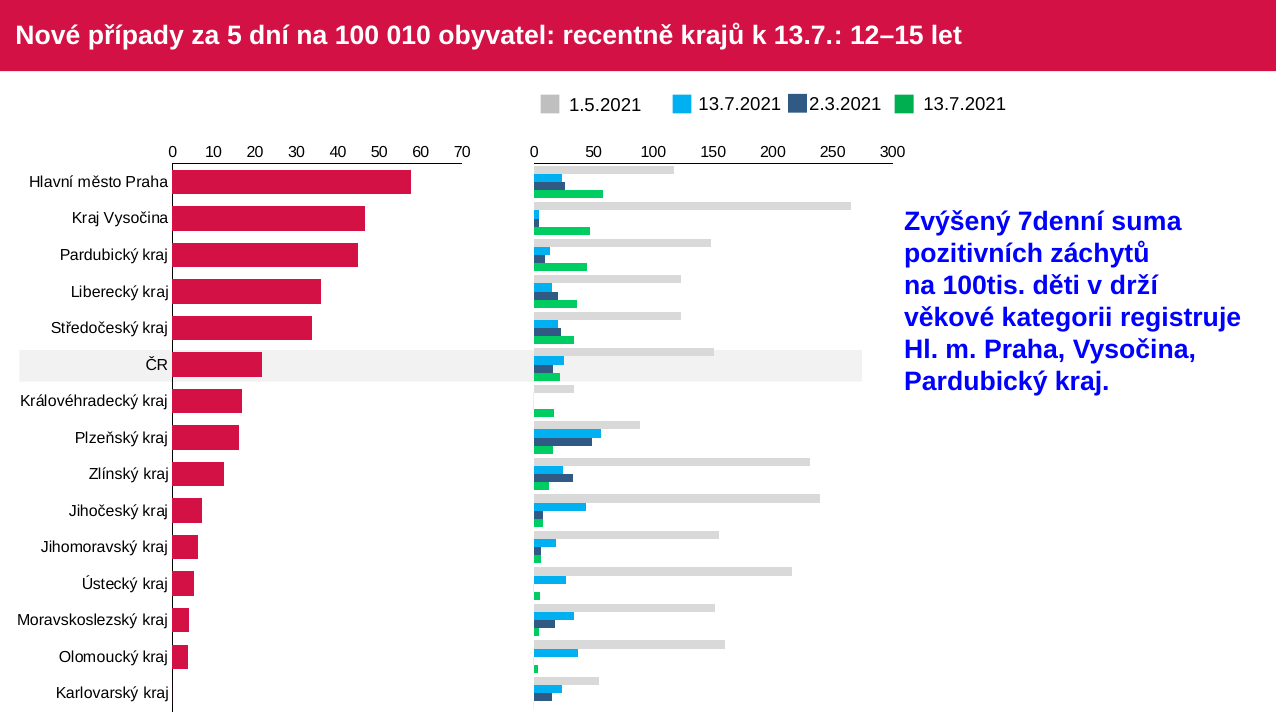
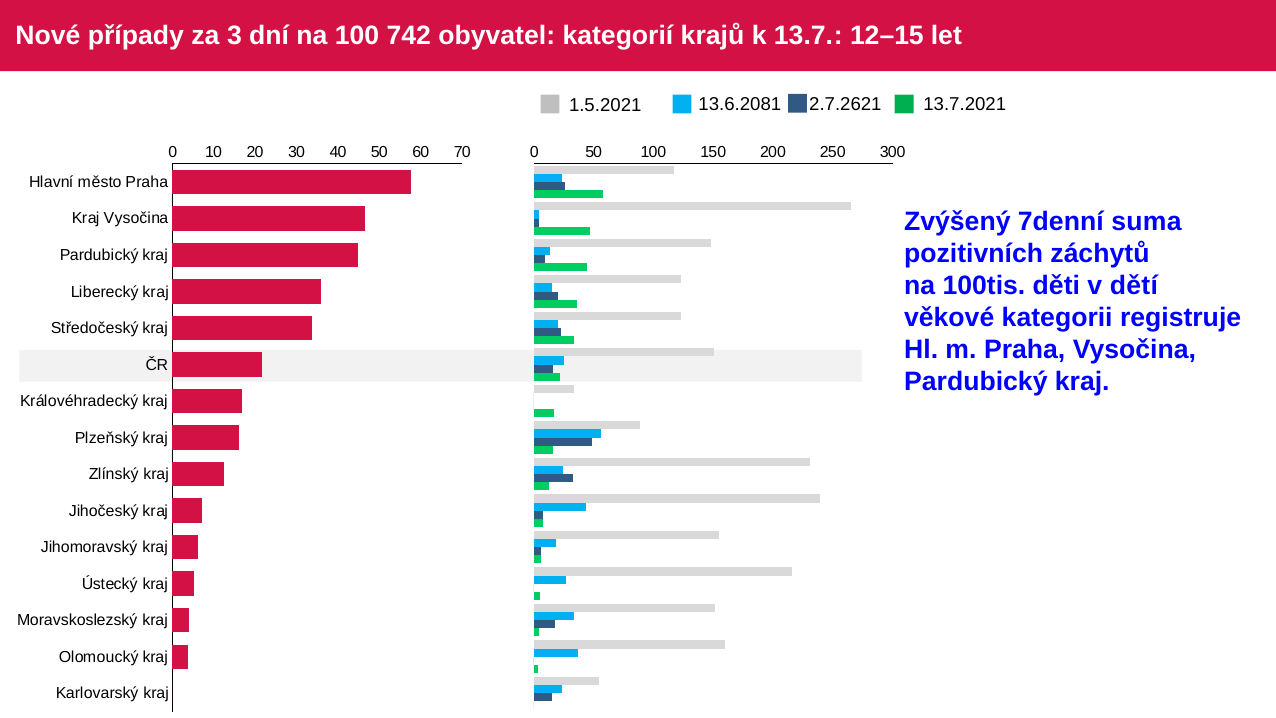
5: 5 -> 3 (235, 35)
010: 010 -> 742 (409, 35)
recentně: recentně -> kategorií (618, 35)
2.3.2021: 2.3.2021 -> 2.7.2621 (845, 104)
1.5.2021 13.7.2021: 13.7.2021 -> 13.6.2081 (740, 104)
drží: drží -> dětí (1134, 286)
